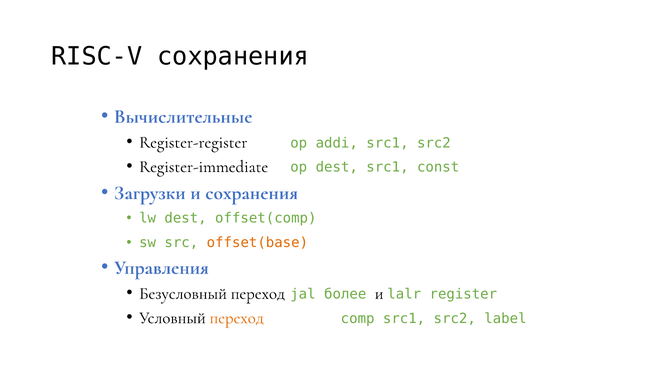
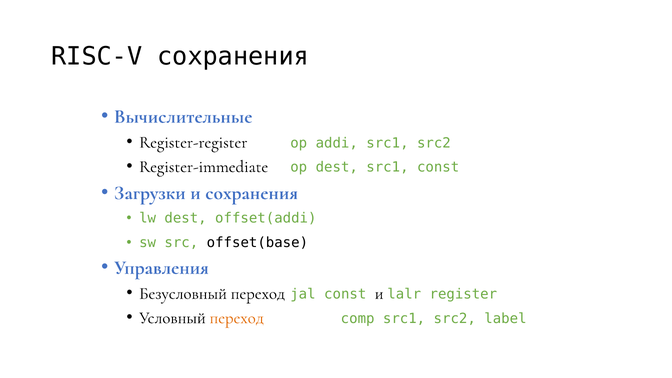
offset(comp: offset(comp -> offset(addi (266, 218)
offset(base colour: orange -> black (257, 243)
jal более: более -> const (345, 294)
